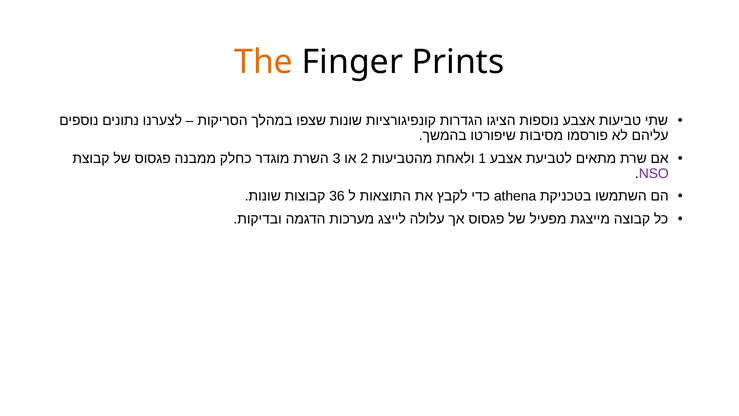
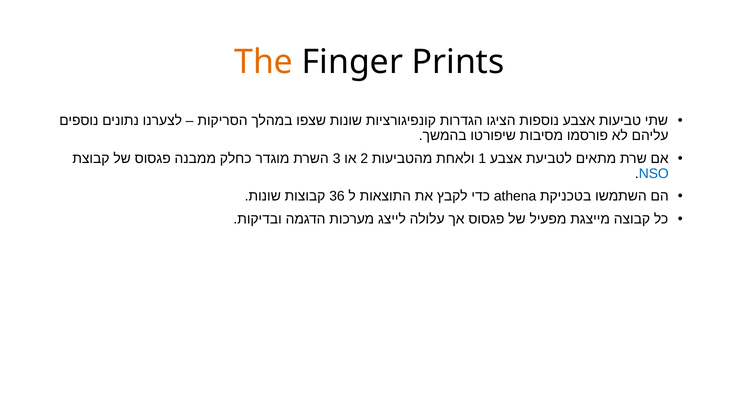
NSO colour: purple -> blue (654, 173)
